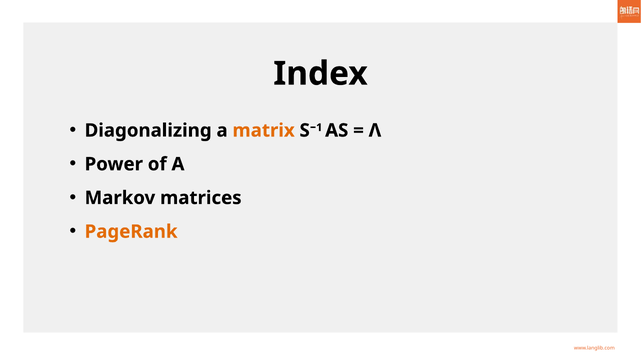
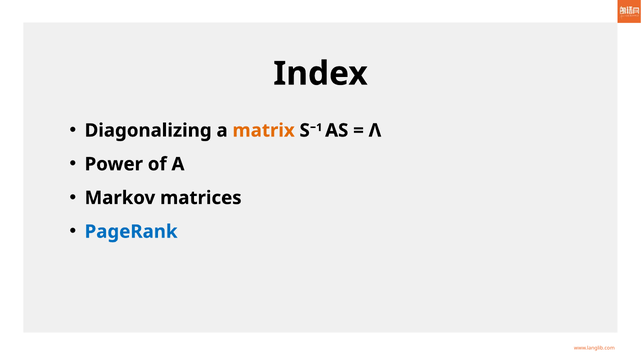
PageRank colour: orange -> blue (131, 231)
